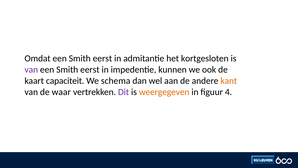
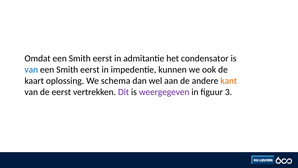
kortgesloten: kortgesloten -> condensator (205, 58)
van colour: purple -> blue (31, 69)
capaciteit: capaciteit -> oplossing (65, 81)
de waar: waar -> eerst (61, 92)
weergegeven colour: orange -> purple (164, 92)
4: 4 -> 3 (229, 92)
